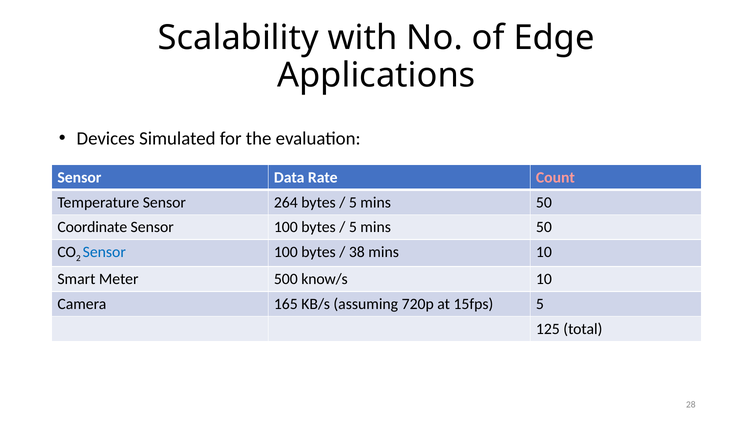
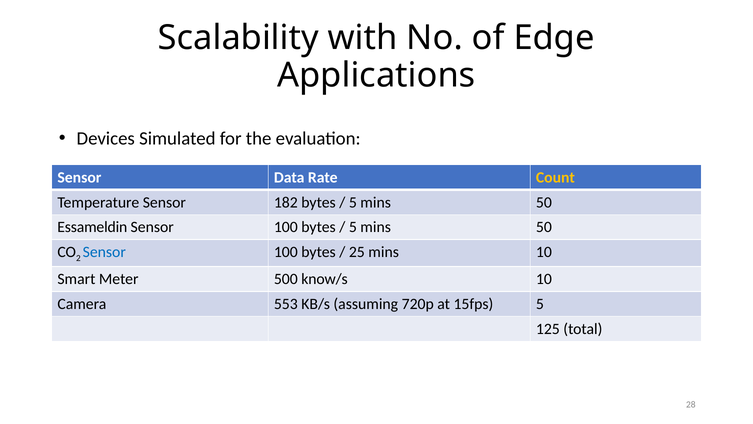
Count colour: pink -> yellow (555, 177)
264: 264 -> 182 (286, 202)
Coordinate: Coordinate -> Essameldin (92, 227)
38: 38 -> 25 (357, 252)
165: 165 -> 553 (286, 304)
